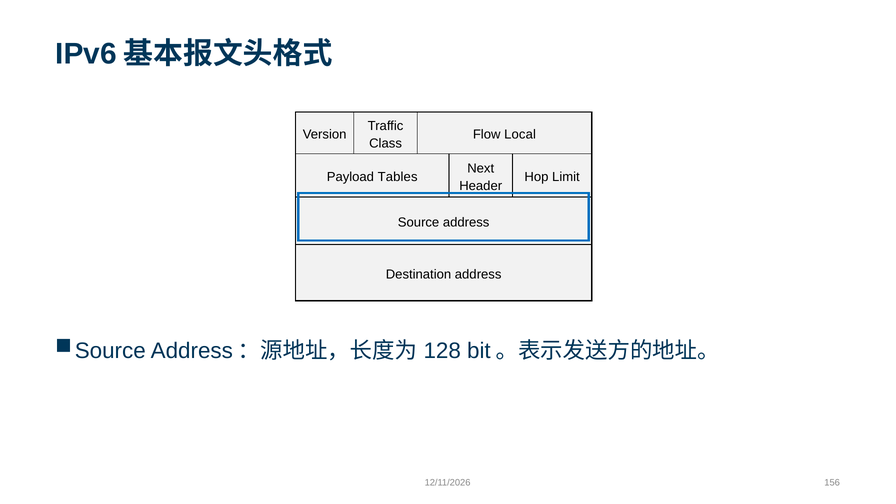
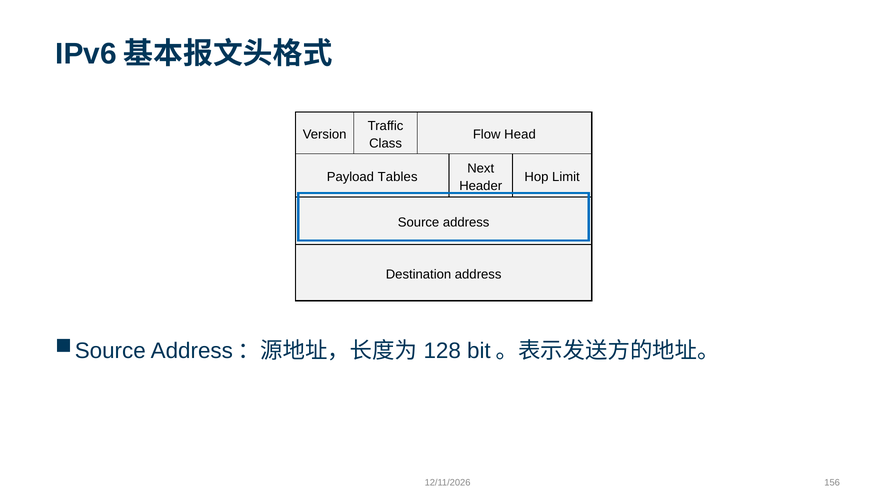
Local: Local -> Head (520, 135)
